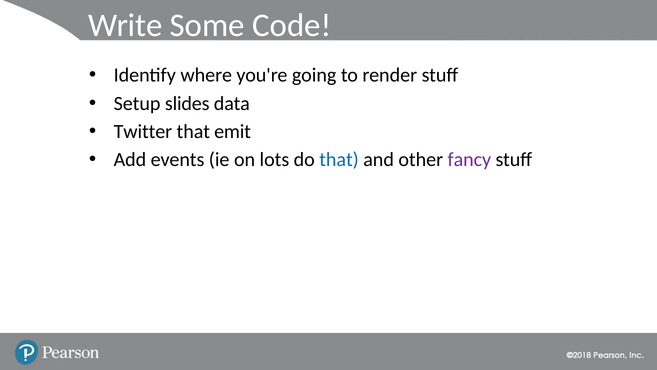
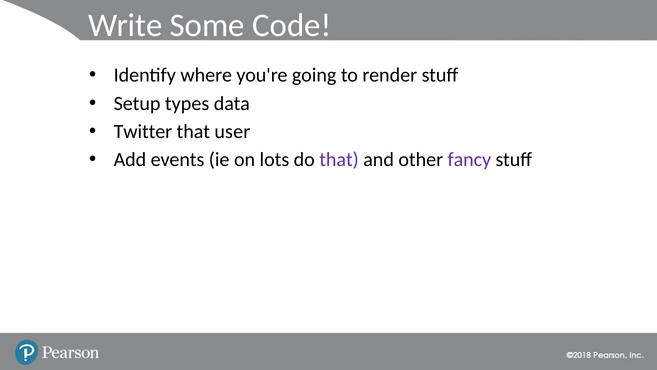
slides: slides -> types (187, 103)
emit: emit -> user (232, 131)
that colour: blue -> purple (339, 160)
